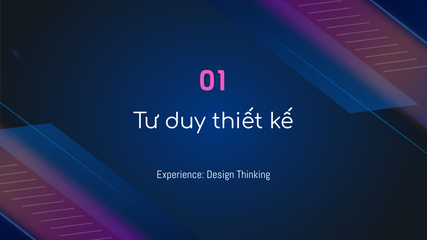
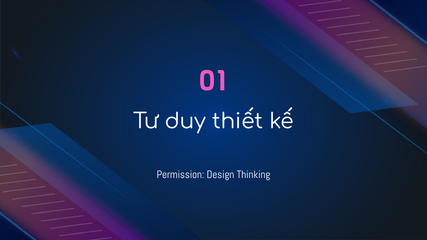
Experience: Experience -> Permission (180, 175)
